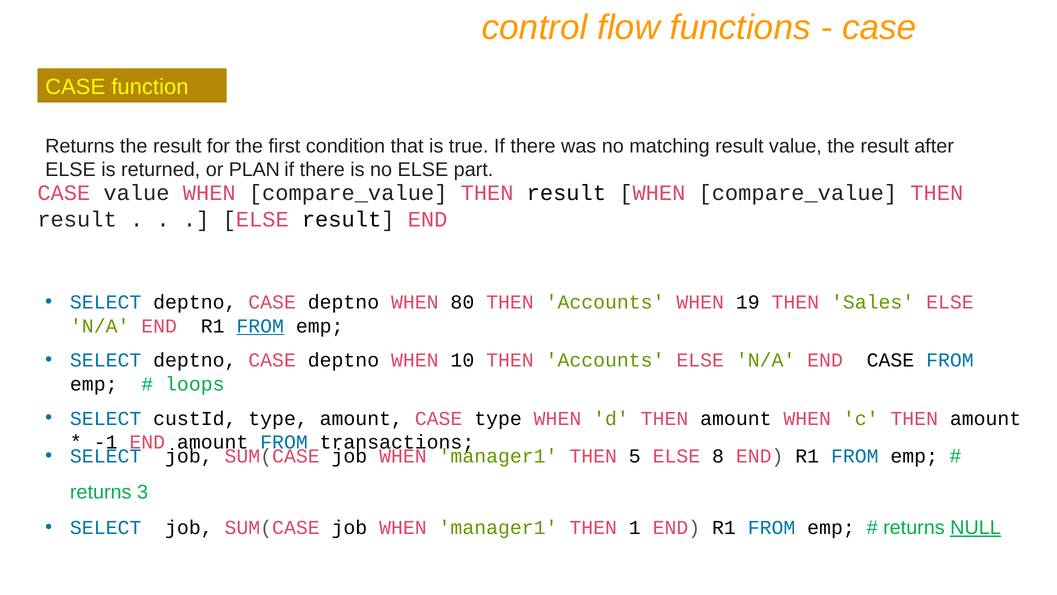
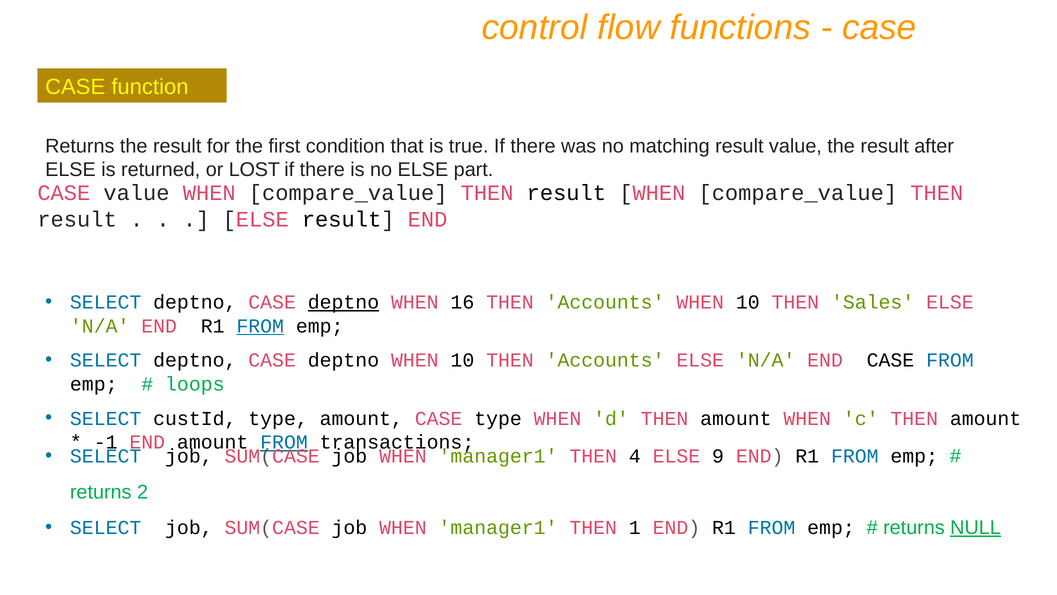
PLAN: PLAN -> LOST (254, 170)
deptno underline: none -> present (343, 302)
80: 80 -> 16 (462, 302)
Accounts WHEN 19: 19 -> 10 (748, 302)
FROM underline: none -> present (284, 442)
5: 5 -> 4 (635, 456)
8: 8 -> 9 (718, 456)
3: 3 -> 2 (143, 492)
